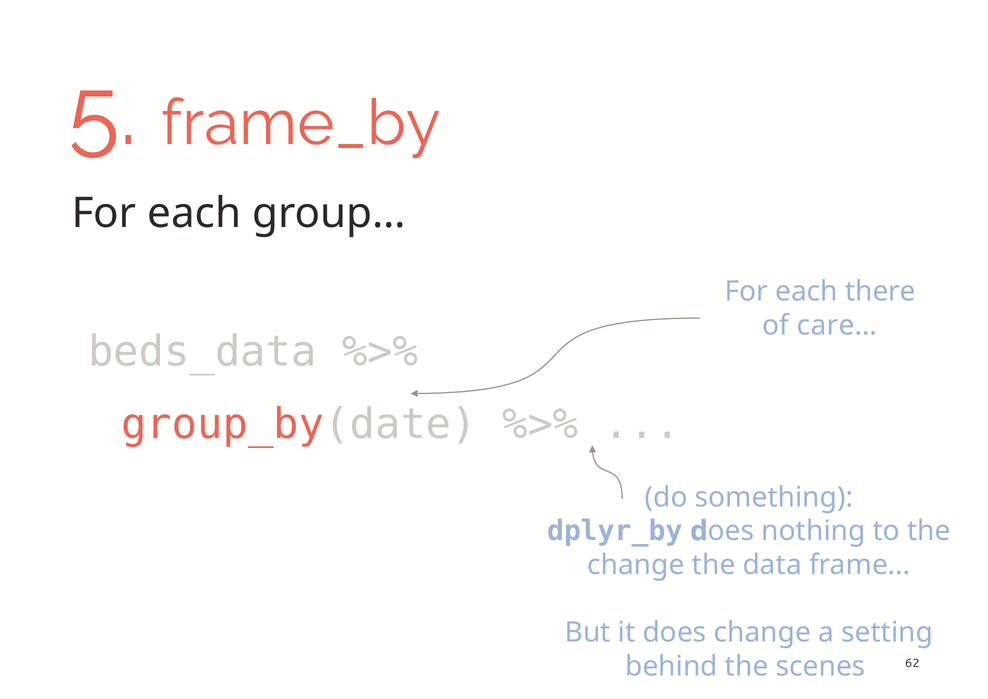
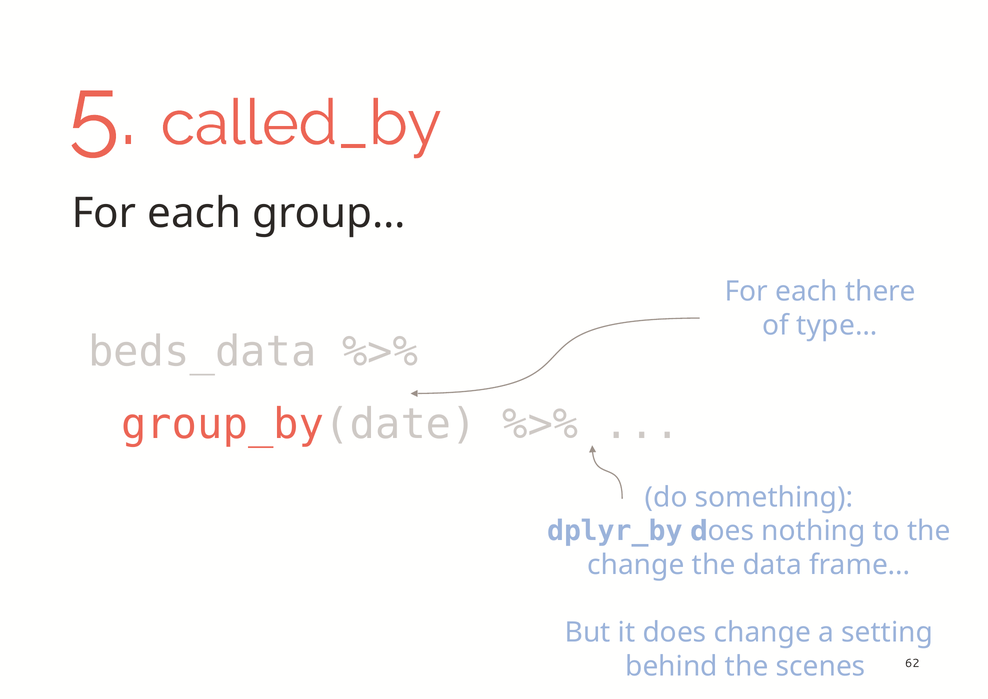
frame_by: frame_by -> called_by (301, 123)
care…: care… -> type… (837, 325)
